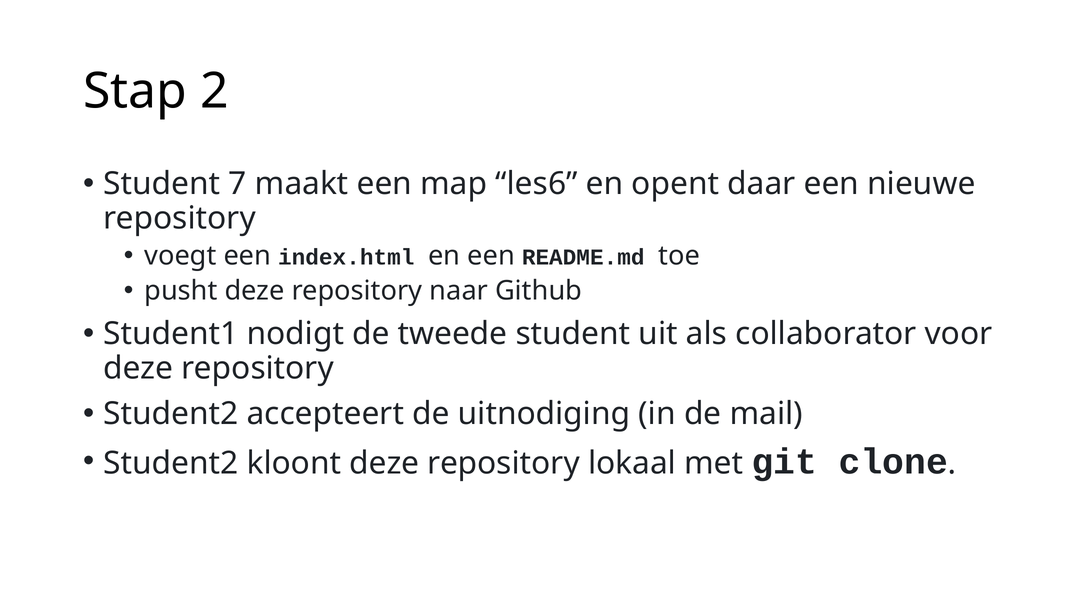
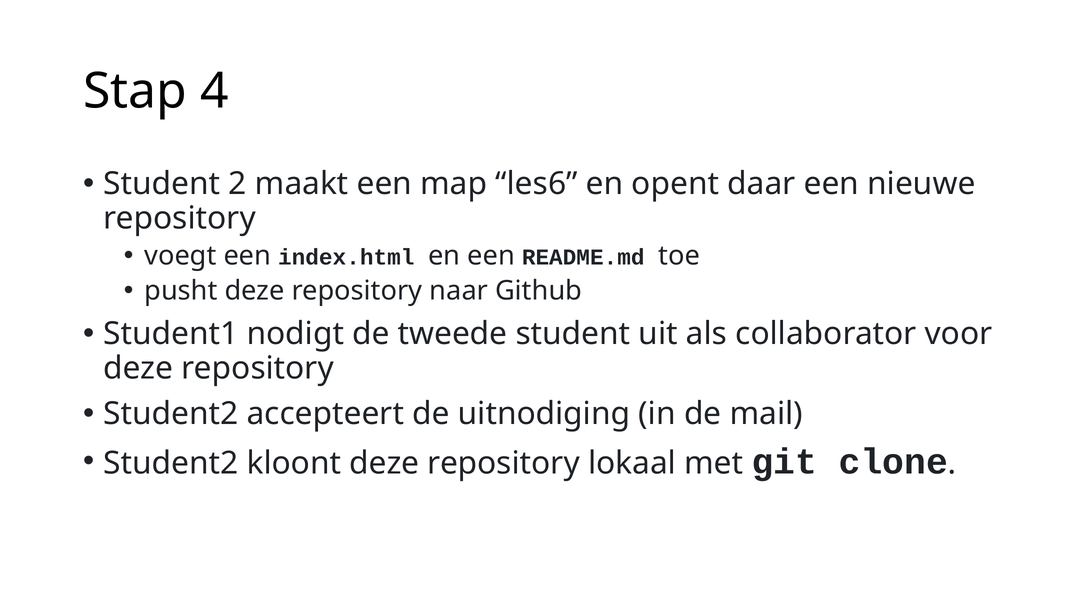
2: 2 -> 4 (214, 91)
7: 7 -> 2 (238, 184)
